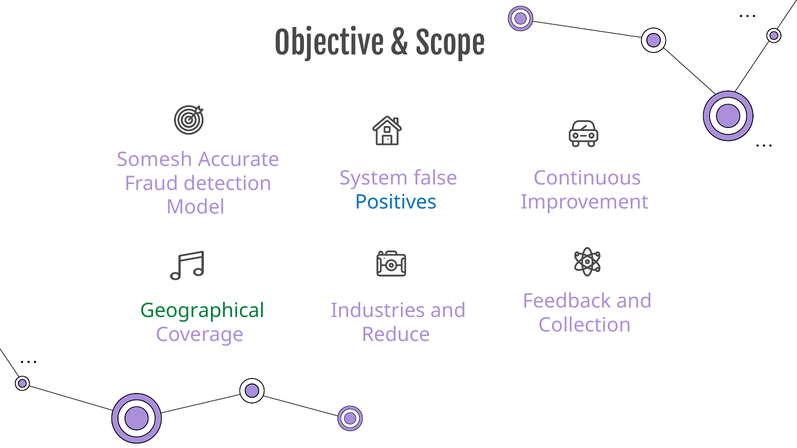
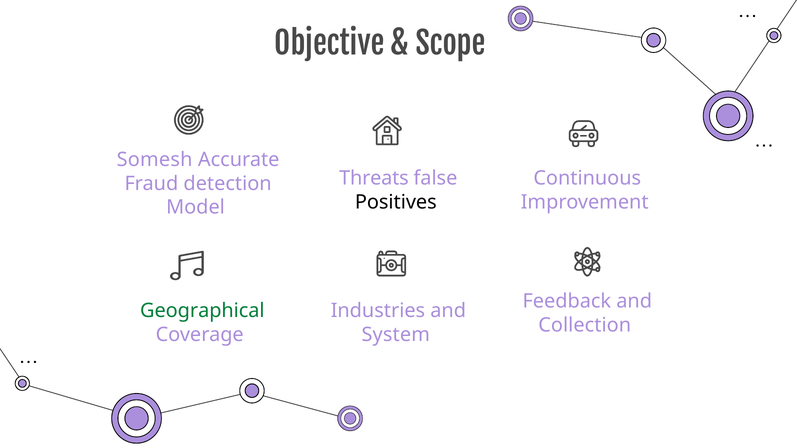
System: System -> Threats (374, 178)
Positives colour: blue -> black (396, 202)
Reduce: Reduce -> System (396, 335)
